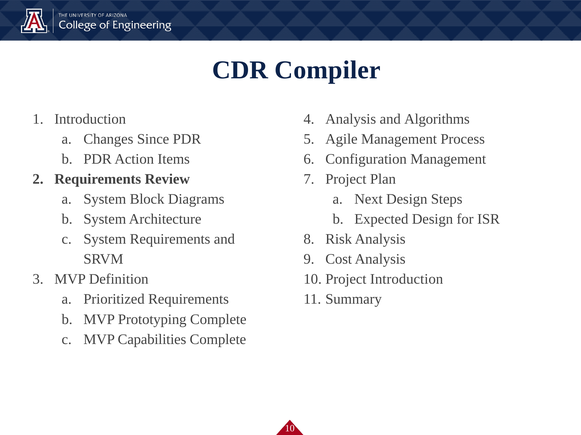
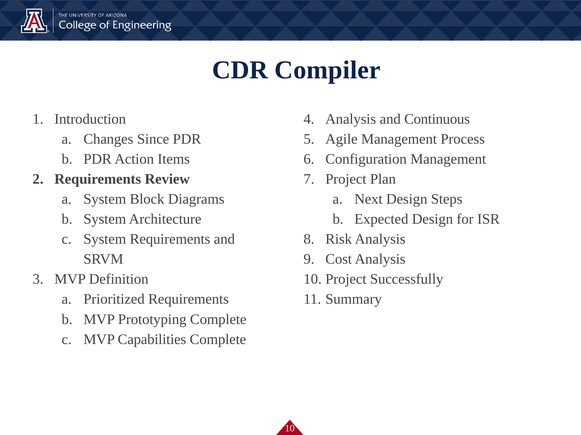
Algorithms: Algorithms -> Continuous (437, 119)
Project Introduction: Introduction -> Successfully (407, 280)
